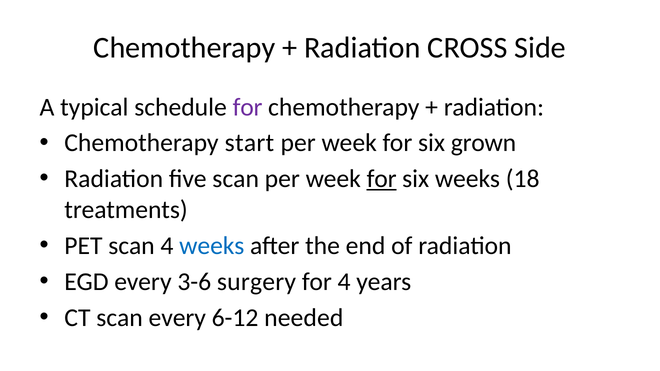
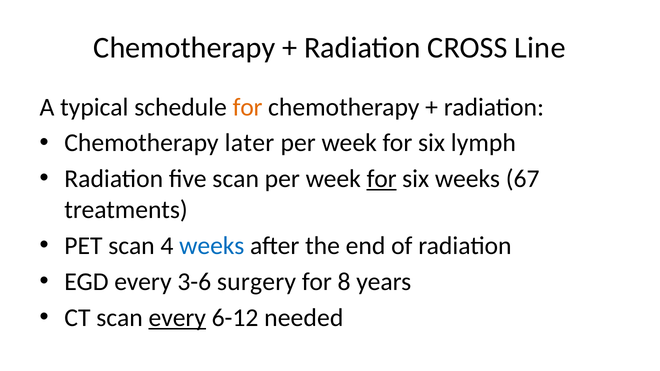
Side: Side -> Line (540, 48)
for colour: purple -> orange (248, 107)
start: start -> later (249, 143)
grown: grown -> lymph (483, 143)
18: 18 -> 67 (523, 179)
for 4: 4 -> 8 (344, 282)
every underline: none -> present (177, 318)
